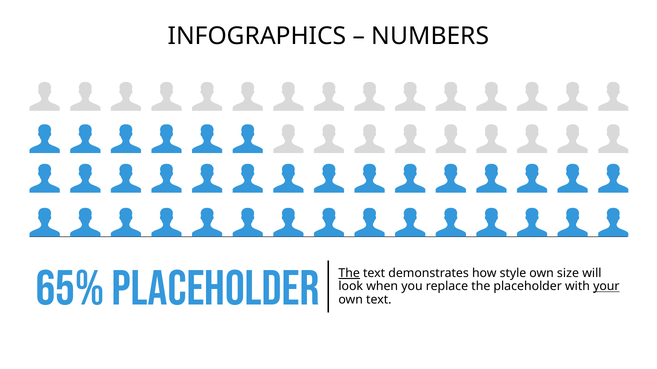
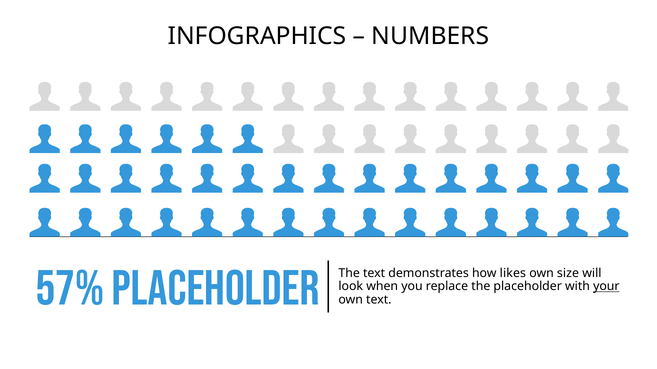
The underline: present -> none (349, 274)
style: style -> likes (513, 274)
65%: 65% -> 57% (70, 289)
